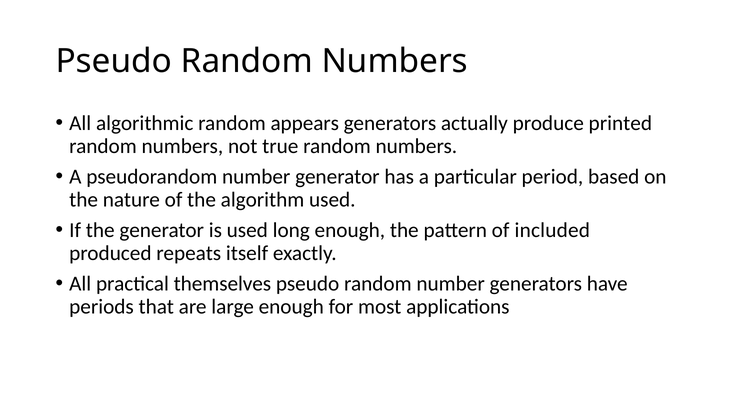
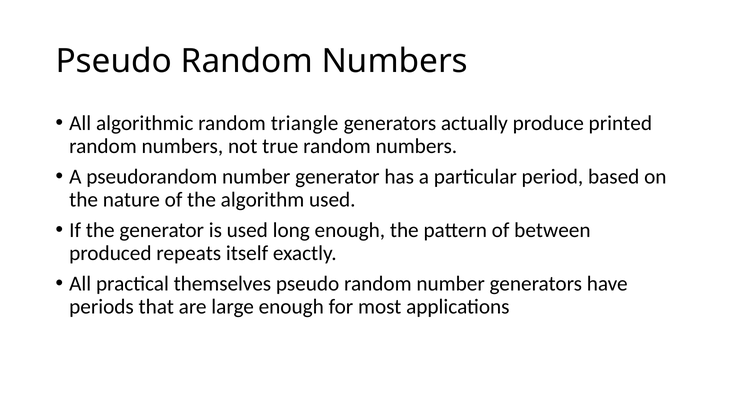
appears: appears -> triangle (305, 123)
included: included -> between (552, 230)
